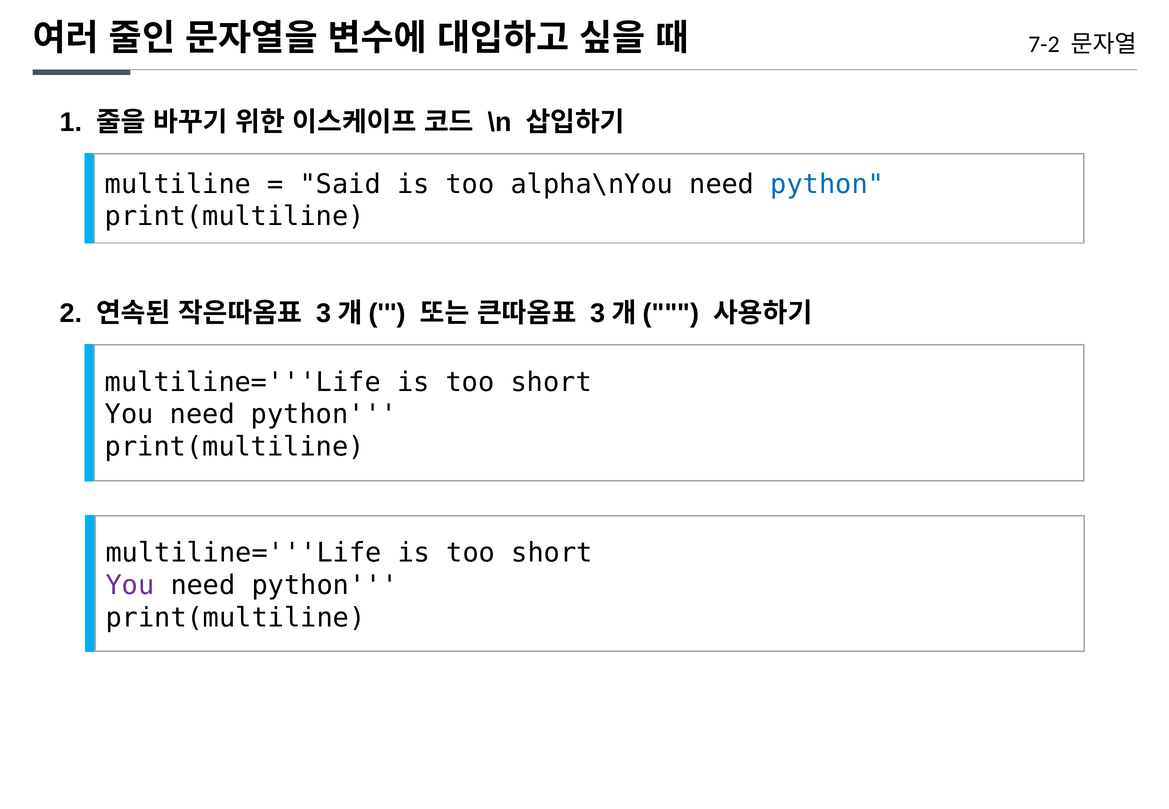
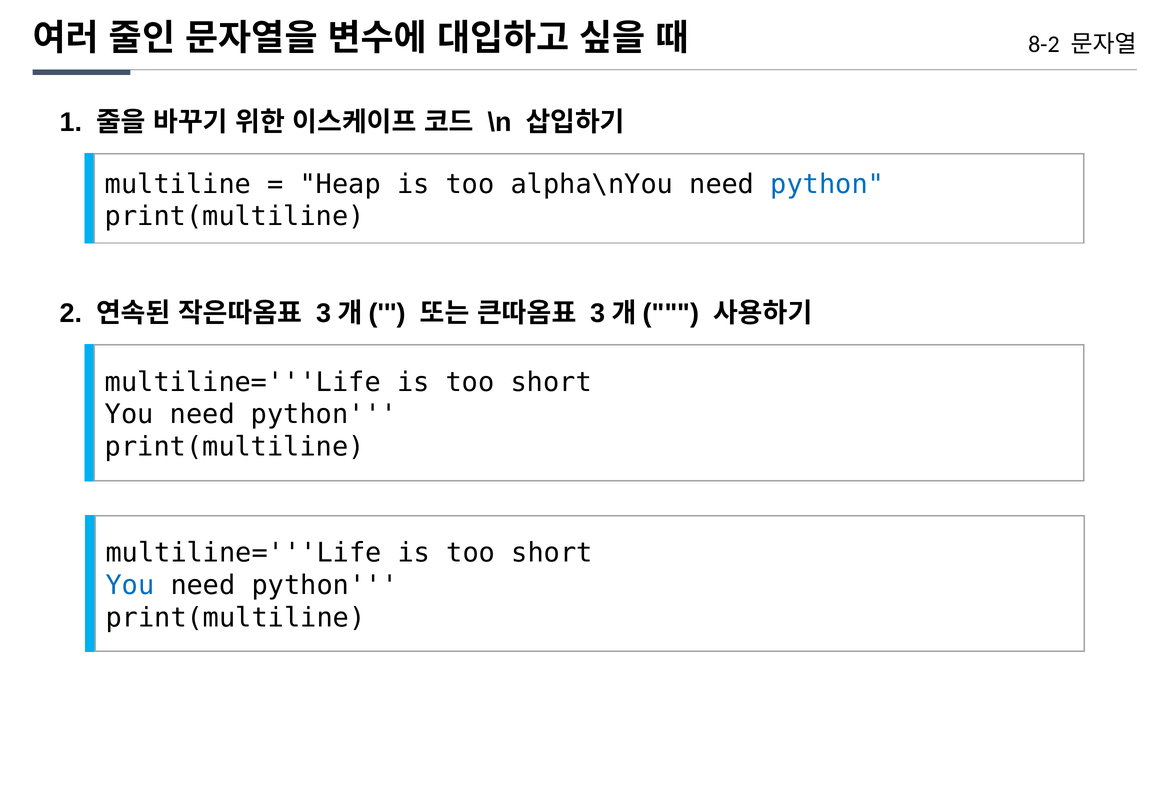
7-2: 7-2 -> 8-2 (1044, 44)
Said: Said -> Heap (340, 184)
You colour: purple -> blue (130, 586)
